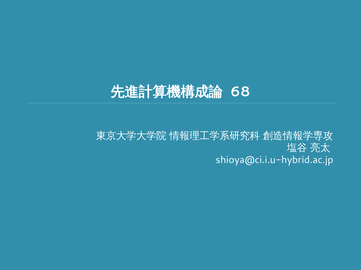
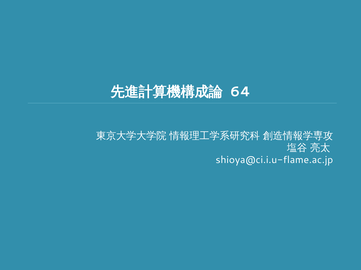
68: 68 -> 64 (240, 92)
shioya@ci.i.u-hybrid.ac.jp: shioya@ci.i.u-hybrid.ac.jp -> shioya@ci.i.u-flame.ac.jp (274, 160)
